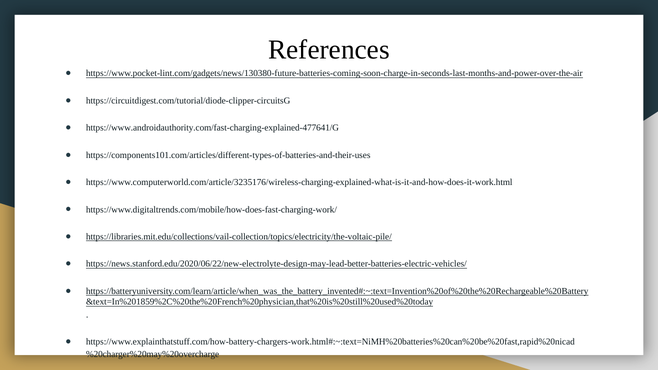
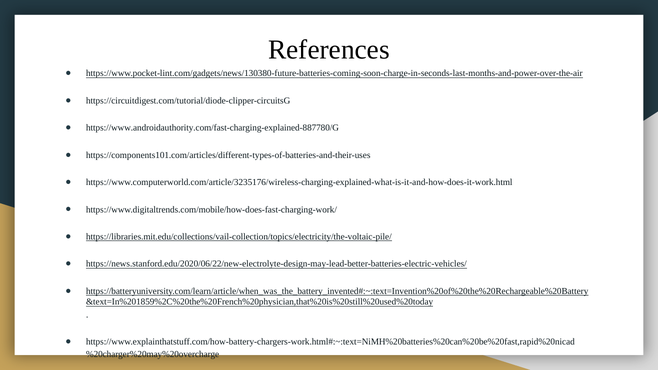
https://www.androidauthority.com/fast-charging-explained-477641/G: https://www.androidauthority.com/fast-charging-explained-477641/G -> https://www.androidauthority.com/fast-charging-explained-887780/G (212, 128)
